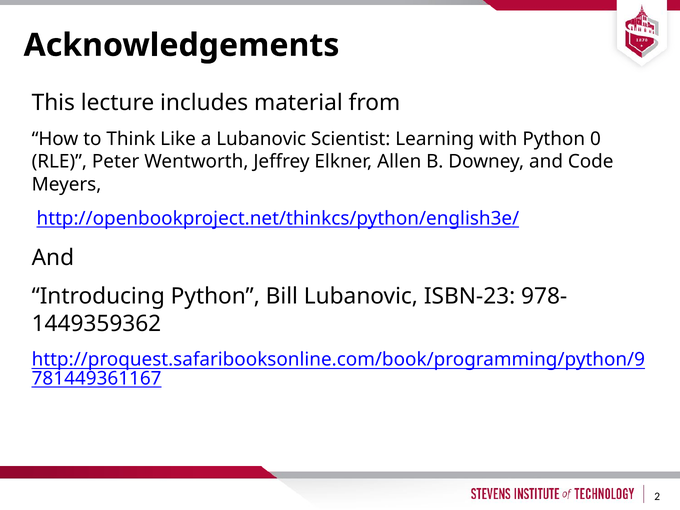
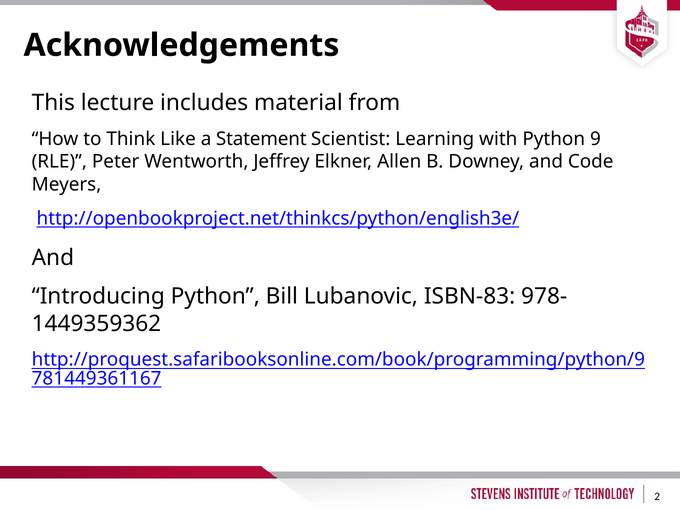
a Lubanovic: Lubanovic -> Statement (261, 139)
0: 0 -> 9 (595, 139)
ISBN-23: ISBN-23 -> ISBN-83 (470, 297)
